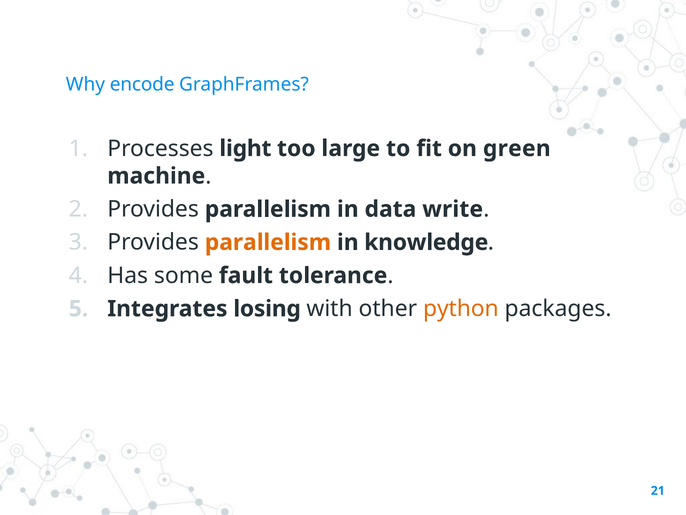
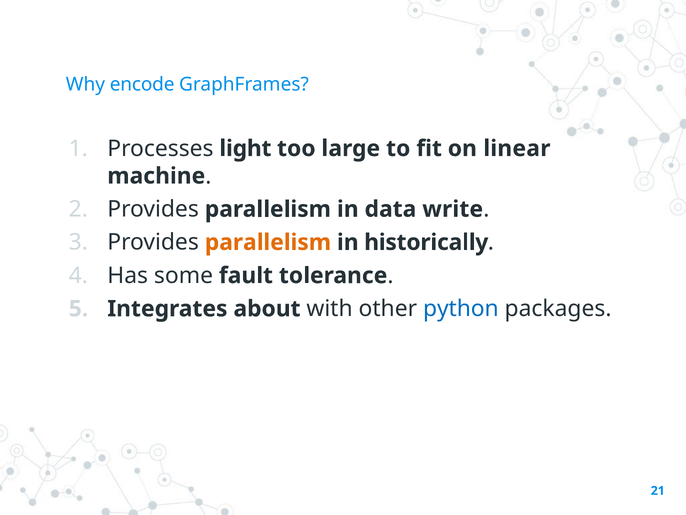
green: green -> linear (517, 148)
knowledge: knowledge -> historically (426, 242)
losing: losing -> about (267, 308)
python colour: orange -> blue (461, 308)
